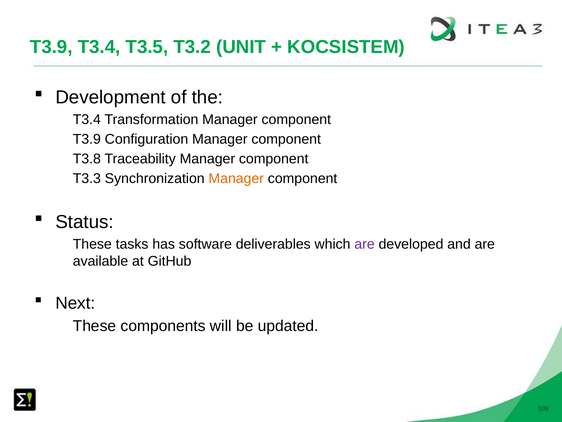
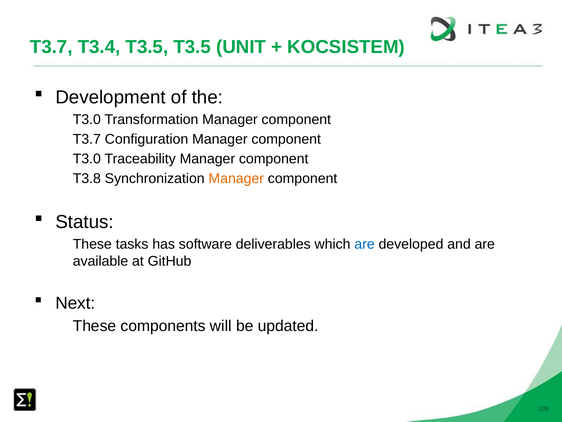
T3.9: T3.9 -> T3.7 (51, 47)
T3.5 T3.2: T3.2 -> T3.5 (192, 47)
T3.4: T3.4 -> T3.0 (87, 119)
T3.9: T3.9 -> T3.7 (87, 139)
T3.8: T3.8 -> T3.0 (87, 159)
T3.3: T3.3 -> T3.8 (87, 178)
are colour: purple -> blue (365, 244)
